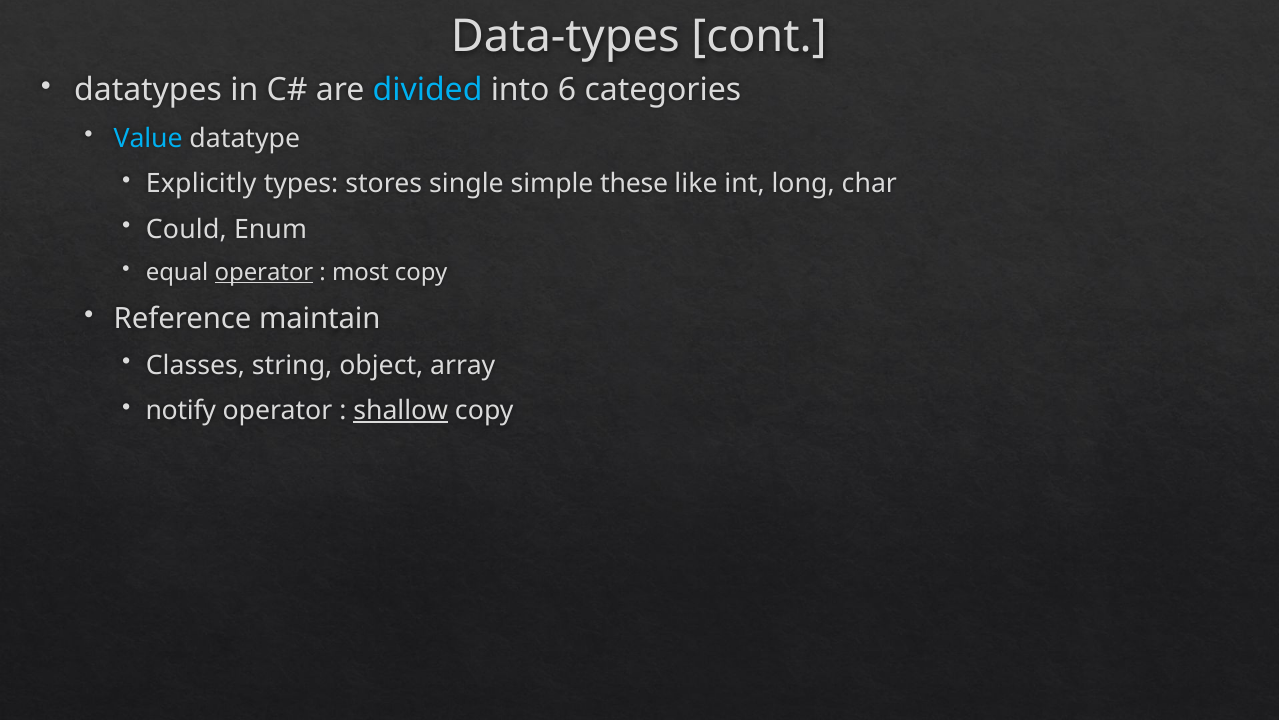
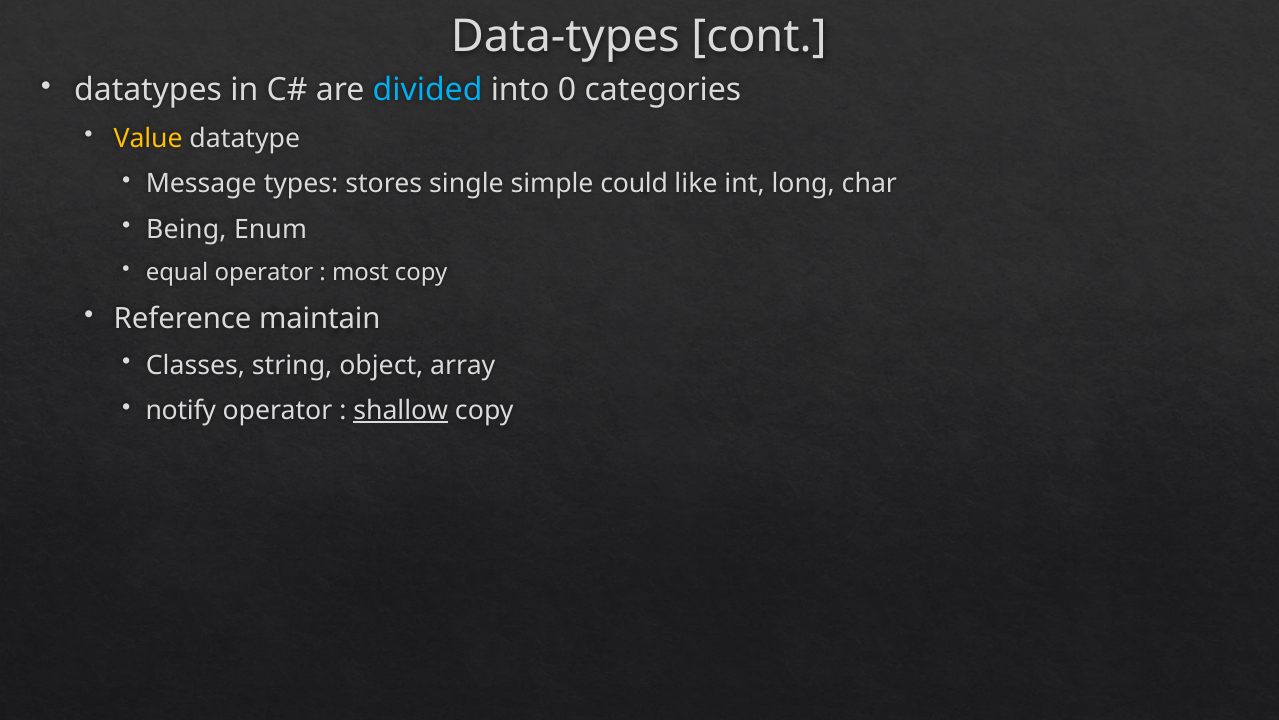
6: 6 -> 0 (567, 90)
Value colour: light blue -> yellow (148, 138)
Explicitly: Explicitly -> Message (201, 184)
these: these -> could (634, 184)
Could: Could -> Being (186, 229)
operator underline: present -> none (264, 272)
